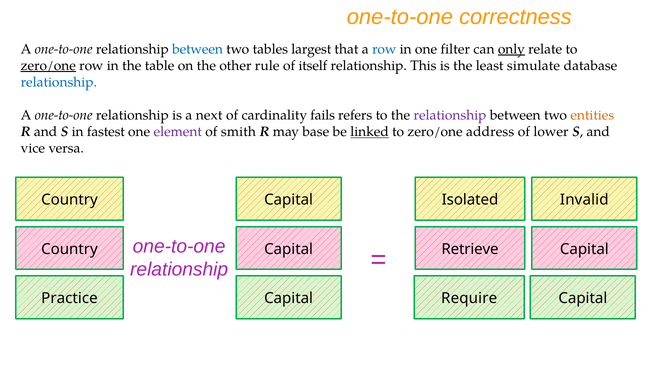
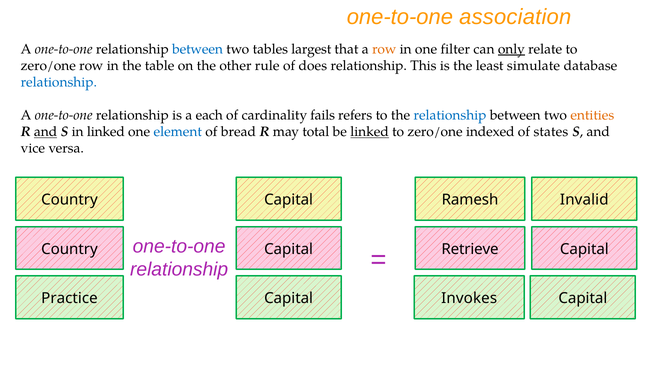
correctness: correctness -> association (515, 17)
row colour: blue -> orange (384, 49)
zero/one underline: present -> none (48, 66)
itself: itself -> does (313, 66)
next: next -> each (209, 115)
relationship colour: purple -> blue (450, 115)
and underline: none -> present (46, 132)
in fastest: fastest -> linked (106, 132)
element colour: purple -> blue (178, 132)
smith: smith -> bread (238, 132)
base: base -> total (316, 132)
address: address -> indexed (490, 132)
lower: lower -> states (551, 132)
Isolated: Isolated -> Ramesh (470, 200)
Require: Require -> Invokes (469, 298)
